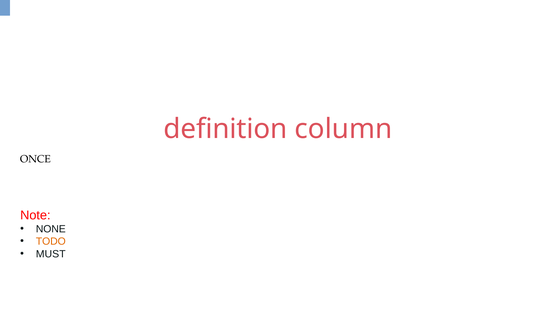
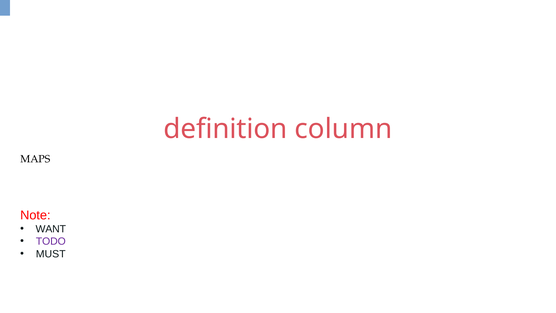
ONCE: ONCE -> MAPS (35, 159)
NONE: NONE -> WANT (51, 229)
TODO colour: orange -> purple (51, 241)
